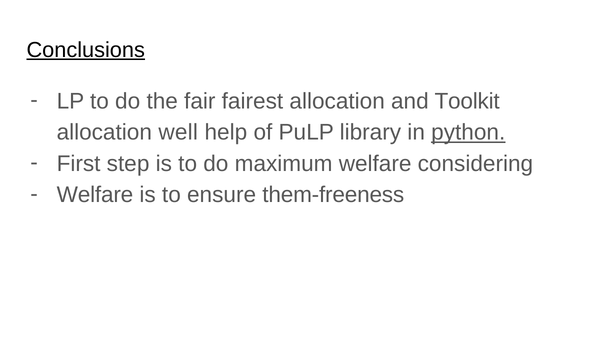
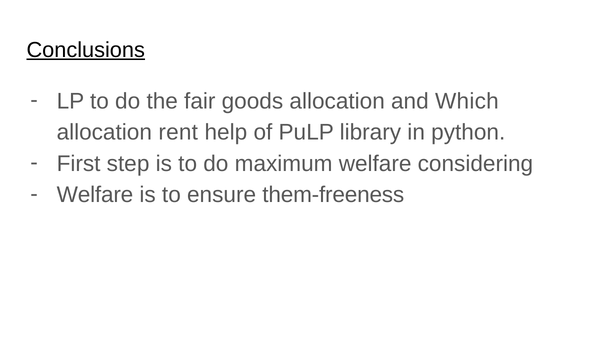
fairest: fairest -> goods (252, 101)
Toolkit: Toolkit -> Which (467, 101)
well: well -> rent (178, 132)
python underline: present -> none (468, 132)
